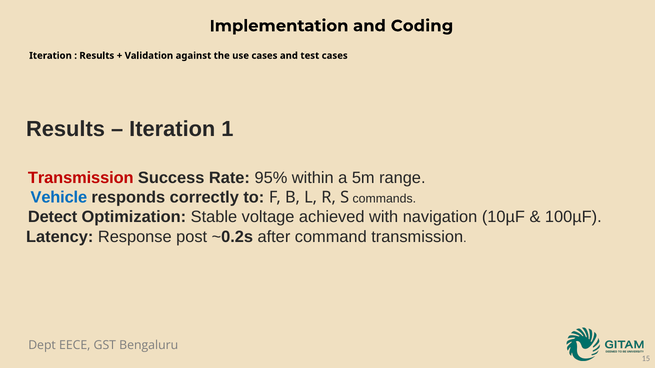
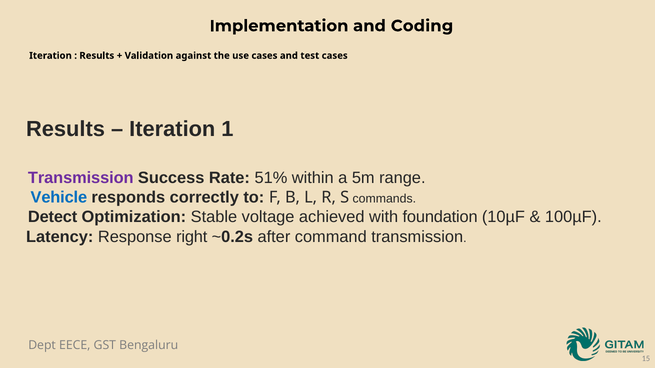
Transmission colour: red -> purple (81, 178)
95%: 95% -> 51% (271, 178)
navigation: navigation -> foundation (440, 217)
post: post -> right (192, 237)
